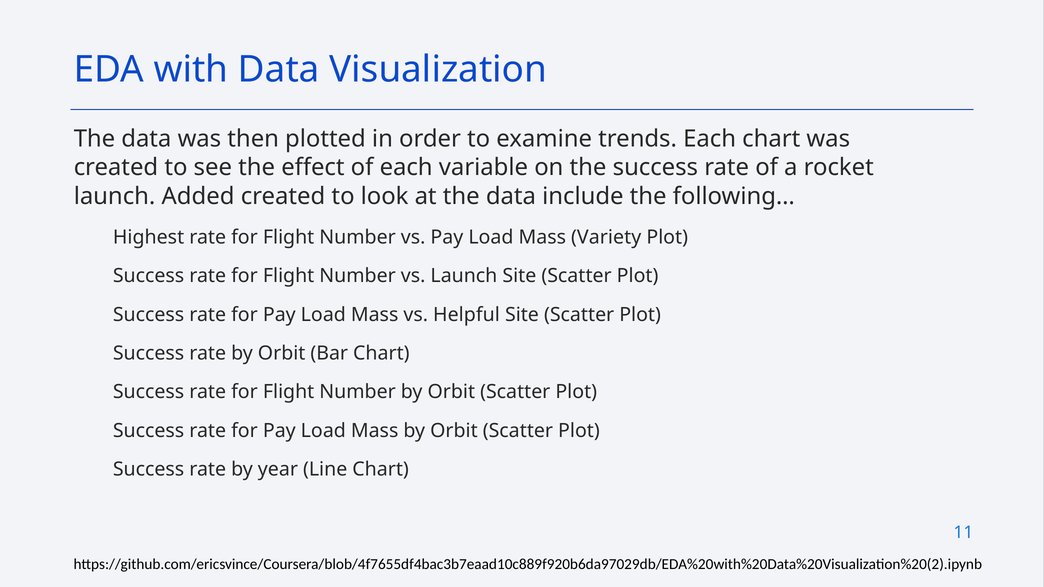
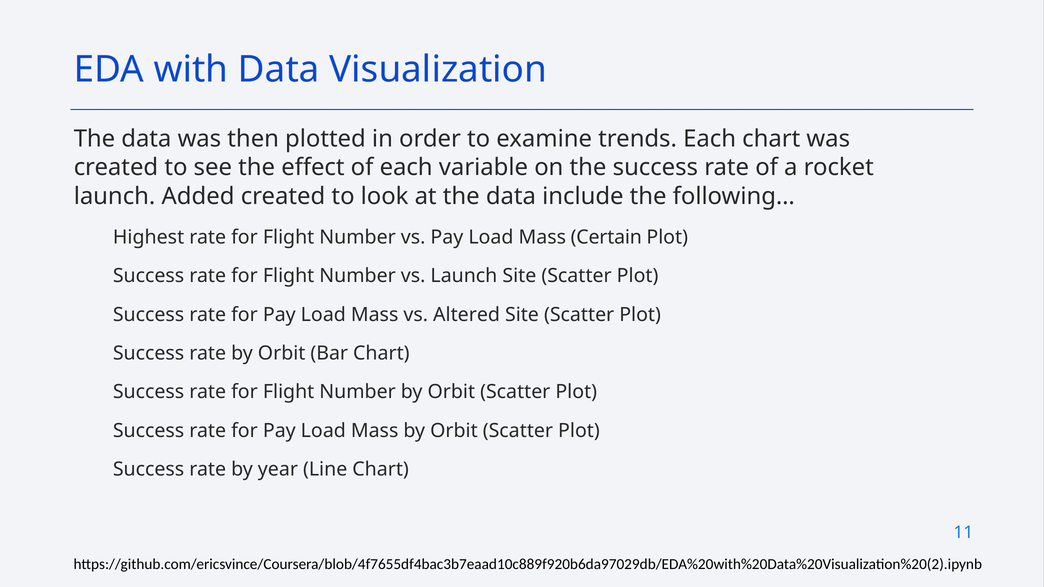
Variety: Variety -> Certain (606, 237)
Helpful: Helpful -> Altered (467, 315)
